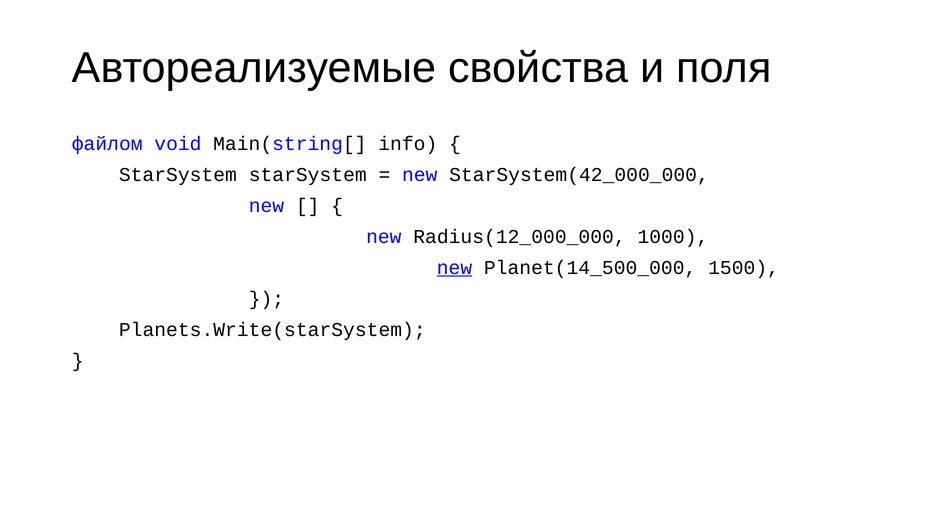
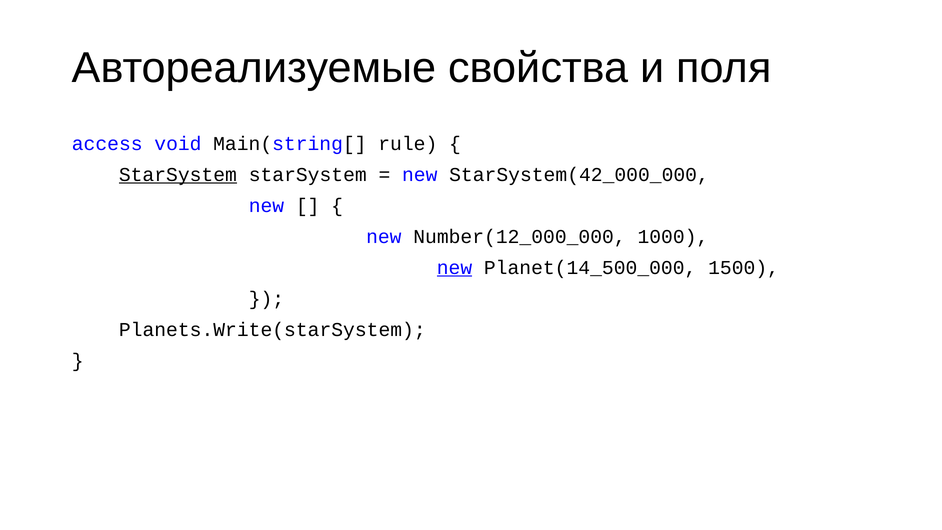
файлом: файлом -> access (107, 143)
info: info -> rule (408, 143)
StarSystem underline: none -> present (178, 175)
Radius(12_000_000: Radius(12_000_000 -> Number(12_000_000 (519, 237)
